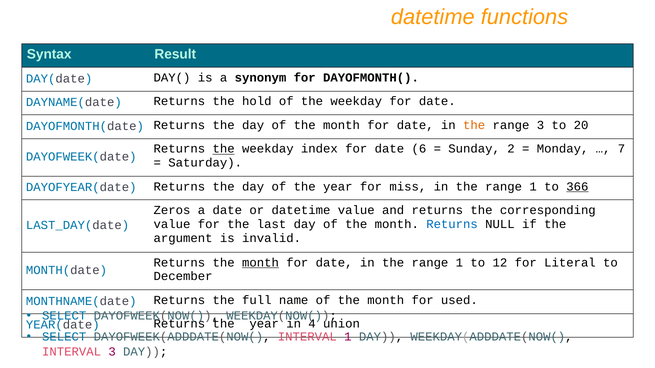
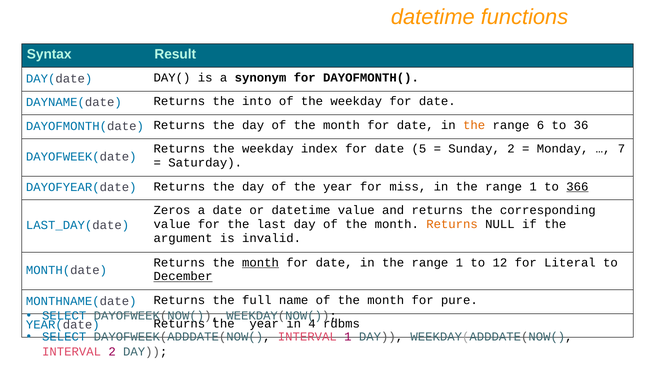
hold: hold -> into (257, 102)
range 3: 3 -> 6 (540, 125)
20: 20 -> 36 (581, 125)
the underline: present -> none (224, 149)
6: 6 -> 5 (419, 149)
Returns colour: blue -> orange (452, 224)
December underline: none -> present (183, 277)
used: used -> pure (459, 300)
union: union -> rdbms (342, 324)
INTERVAL 3: 3 -> 2 (112, 352)
